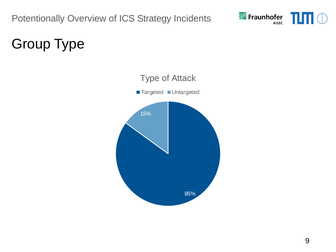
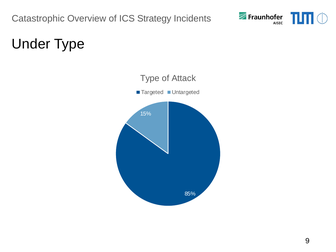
Potentionally: Potentionally -> Catastrophic (38, 18)
Group: Group -> Under (31, 44)
